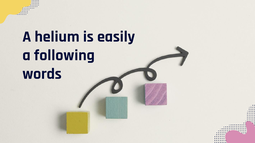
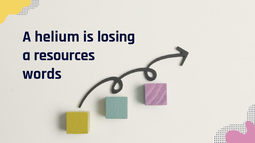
easily: easily -> losing (116, 37)
following: following -> resources (64, 55)
